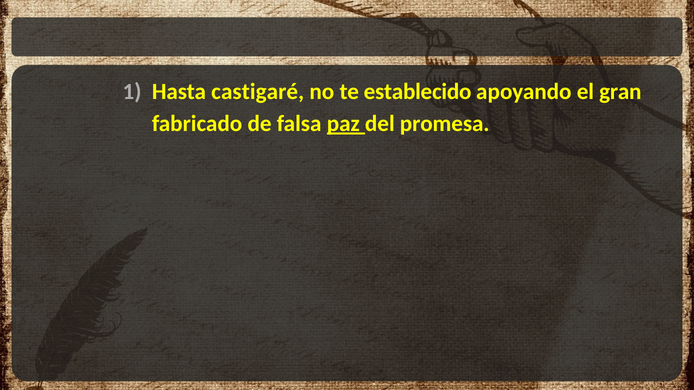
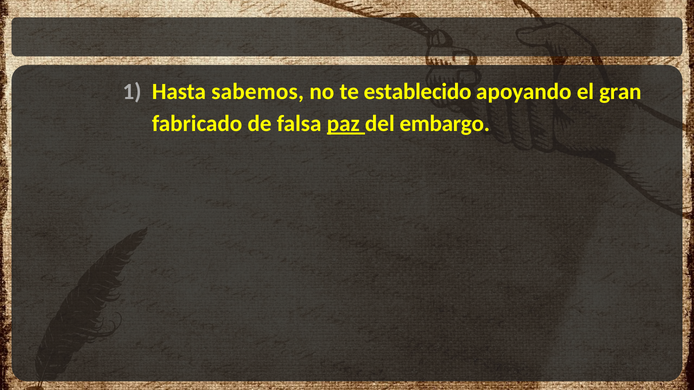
castigaré: castigaré -> sabemos (258, 92)
promesa: promesa -> embargo (445, 124)
